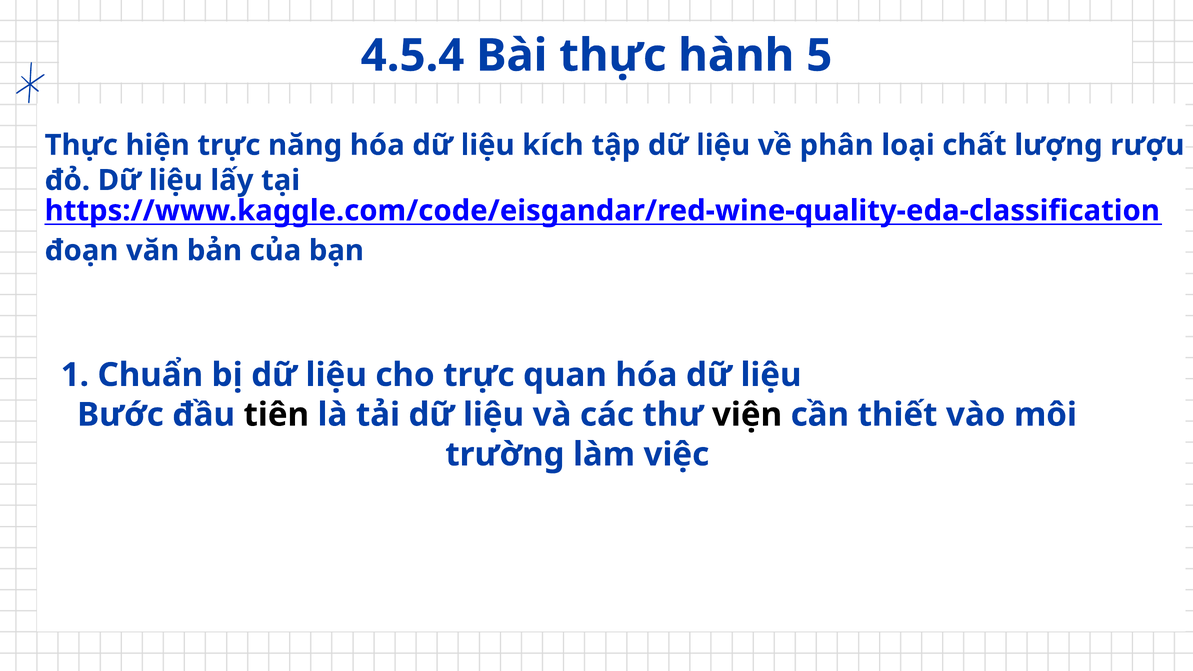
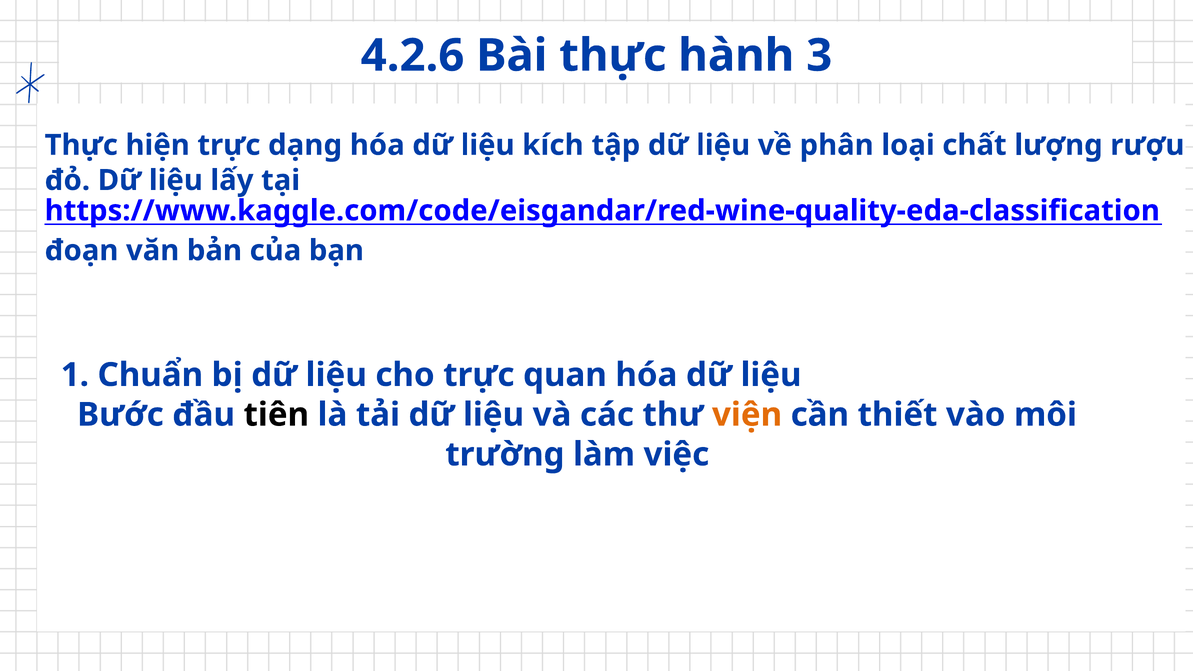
4.5.4: 4.5.4 -> 4.2.6 (413, 56)
5: 5 -> 3 (819, 56)
năng: năng -> dạng (305, 145)
viện colour: black -> orange (747, 415)
